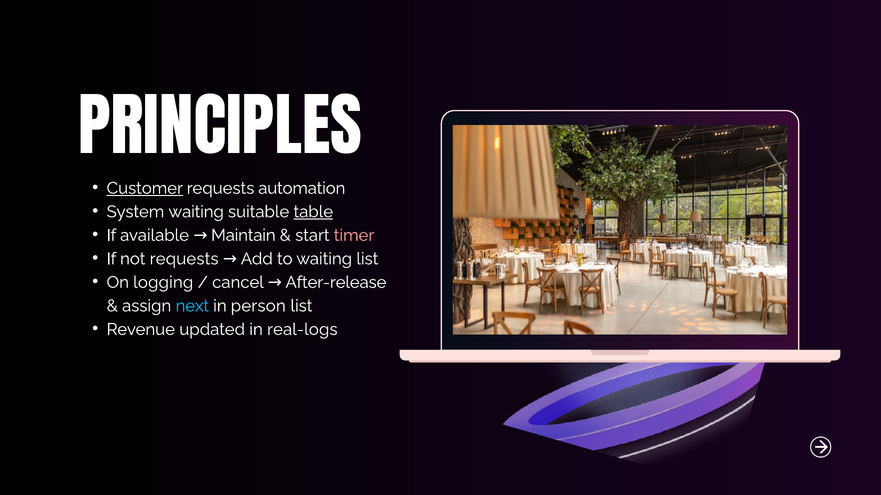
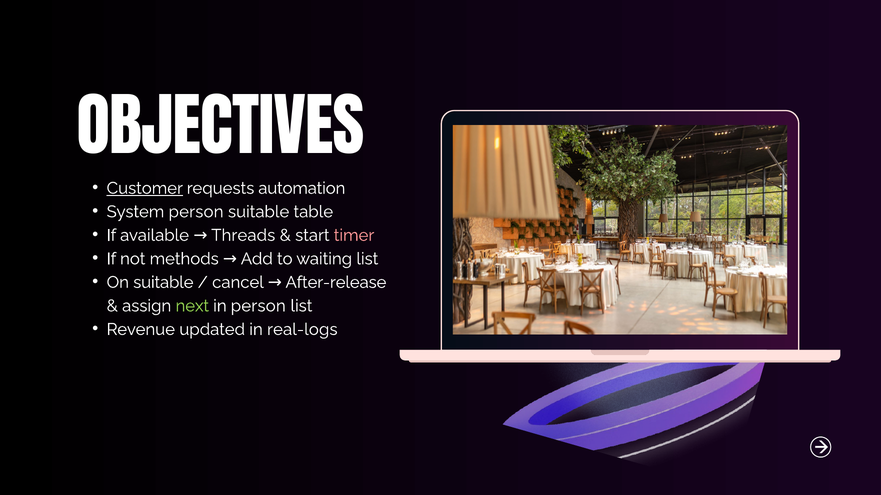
PRINCIPLES: PRINCIPLES -> OBJECTIVES (220, 131)
System waiting: waiting -> person (196, 212)
table underline: present -> none (313, 212)
Maintain: Maintain -> Threads (243, 236)
not requests: requests -> methods (184, 259)
On logging: logging -> suitable (163, 283)
next colour: light blue -> light green (192, 306)
